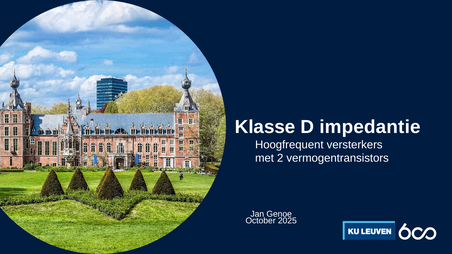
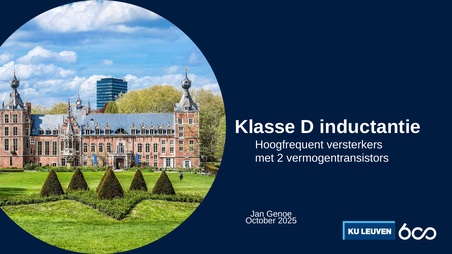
impedantie: impedantie -> inductantie (370, 127)
